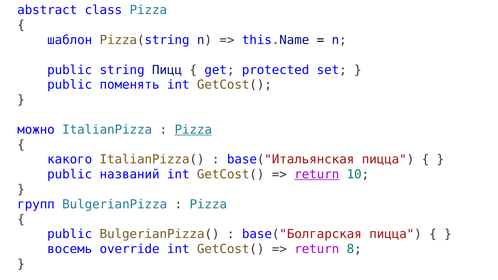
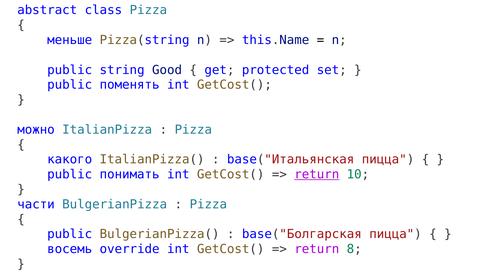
шаблон: шаблон -> меньше (70, 40)
Пицц: Пицц -> Good (167, 70)
Pizza underline: present -> none (193, 130)
названий: названий -> понимать (130, 175)
групп: групп -> части (36, 204)
